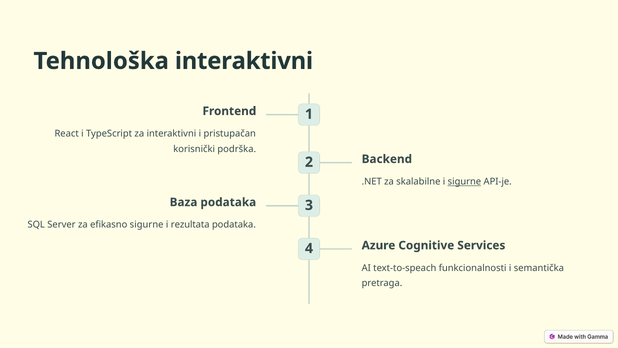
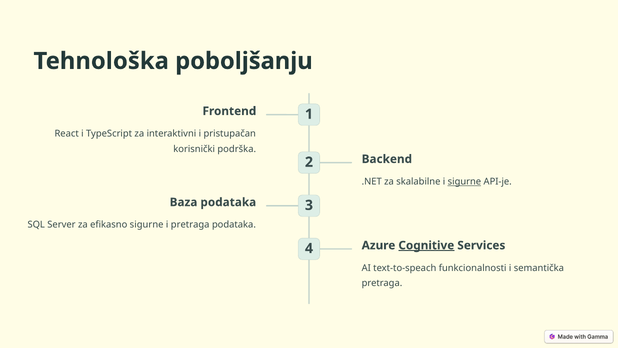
Tehnološka interaktivni: interaktivni -> poboljšanju (244, 61)
i rezultata: rezultata -> pretraga (190, 225)
Cognitive underline: none -> present (426, 245)
